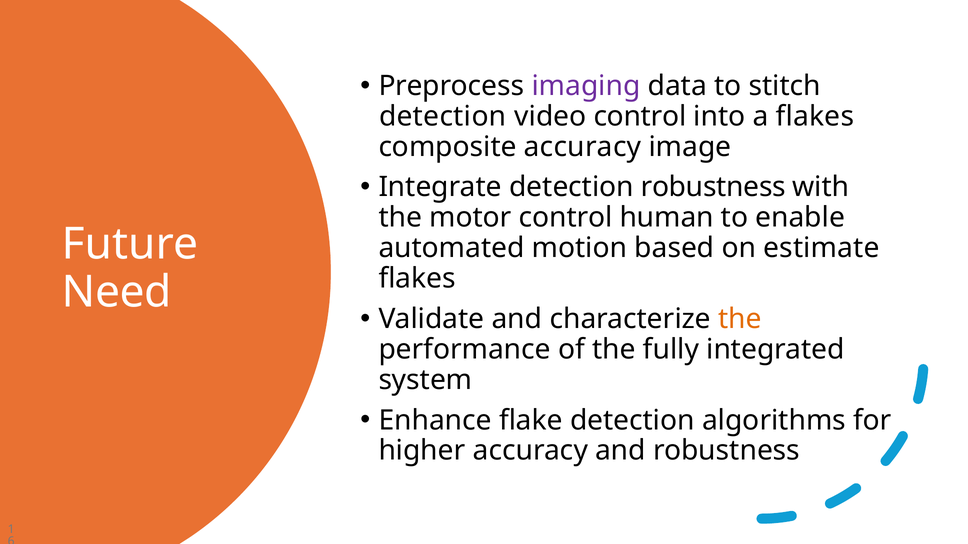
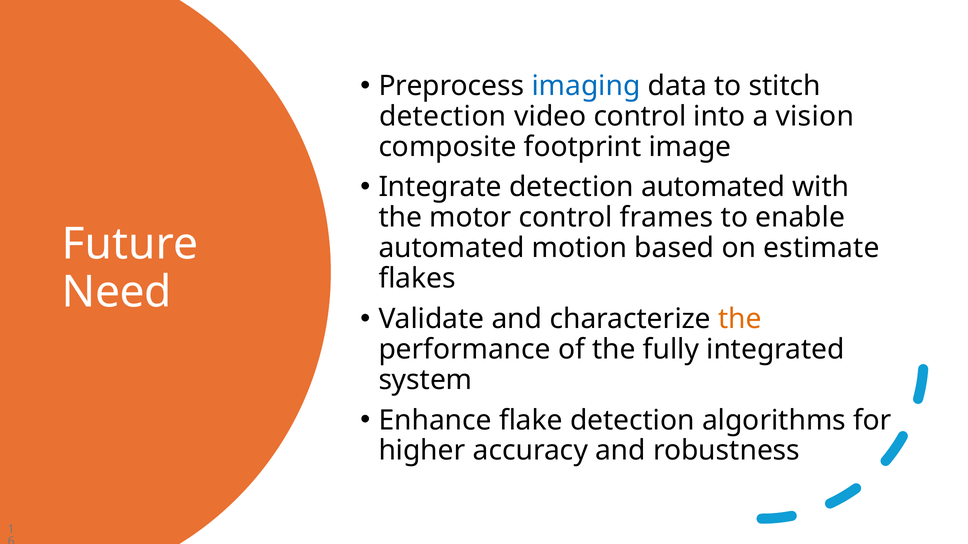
imaging colour: purple -> blue (586, 86)
a flakes: flakes -> vision (815, 116)
composite accuracy: accuracy -> footprint (583, 147)
detection robustness: robustness -> automated (713, 187)
human: human -> frames (667, 218)
